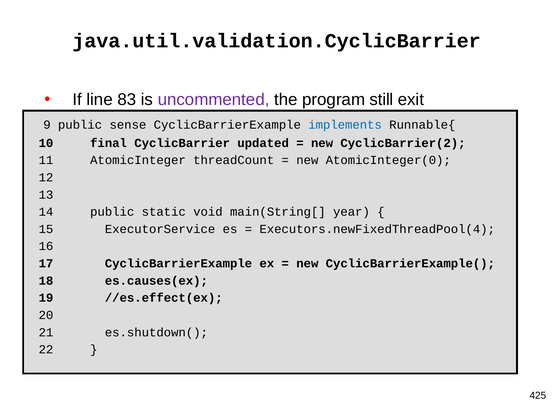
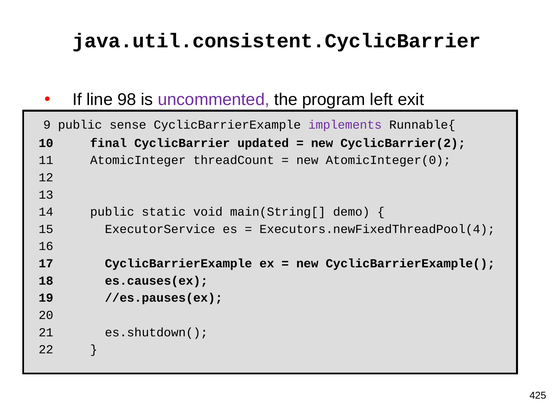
java.util.validation.CyclicBarrier: java.util.validation.CyclicBarrier -> java.util.consistent.CyclicBarrier (277, 41)
83: 83 -> 98 (127, 100)
still: still -> left (381, 100)
implements colour: blue -> purple (345, 125)
year: year -> demo (351, 212)
//es.effect(ex: //es.effect(ex -> //es.pauses(ex (164, 298)
